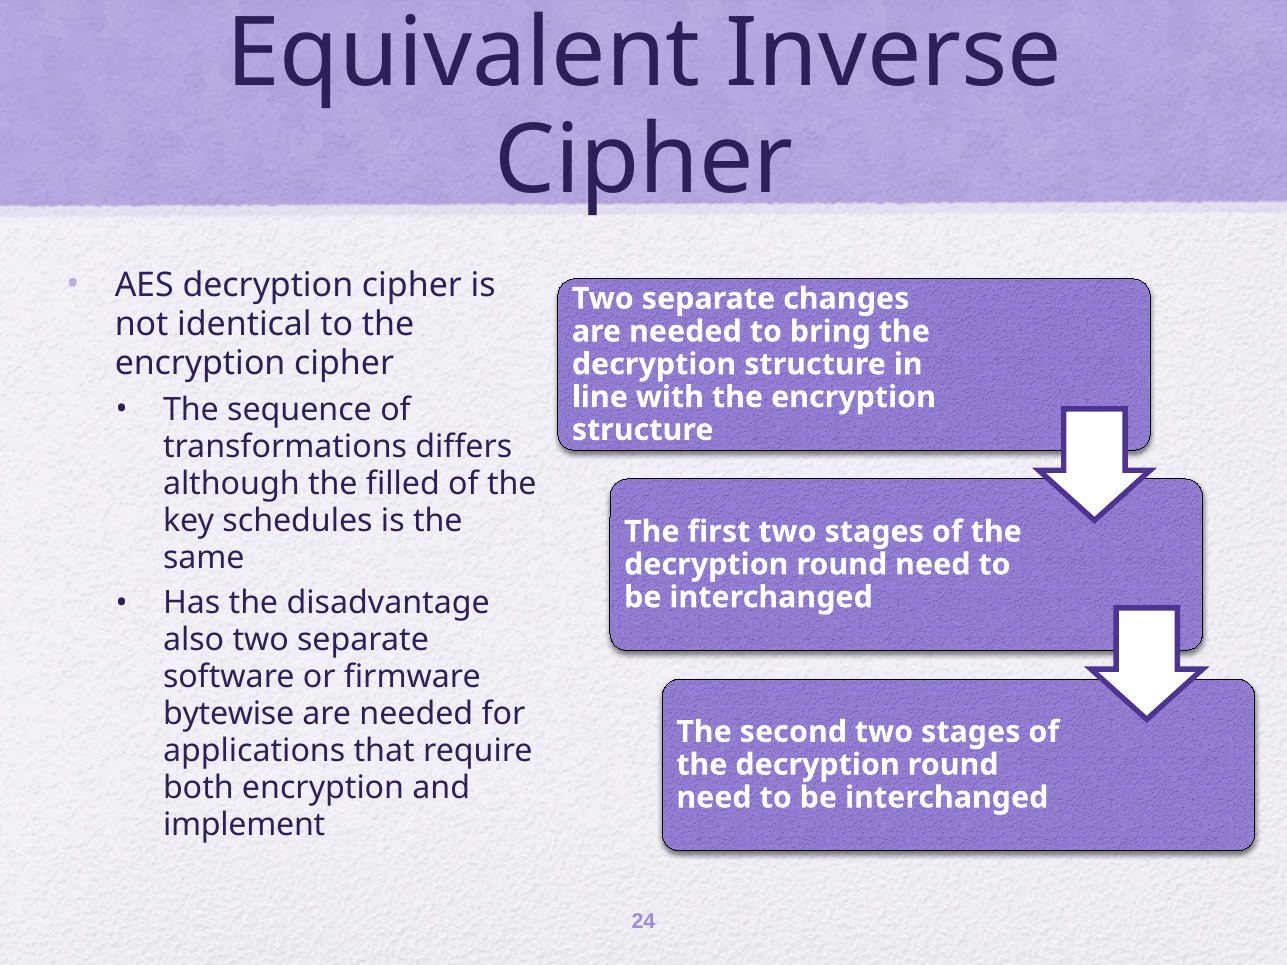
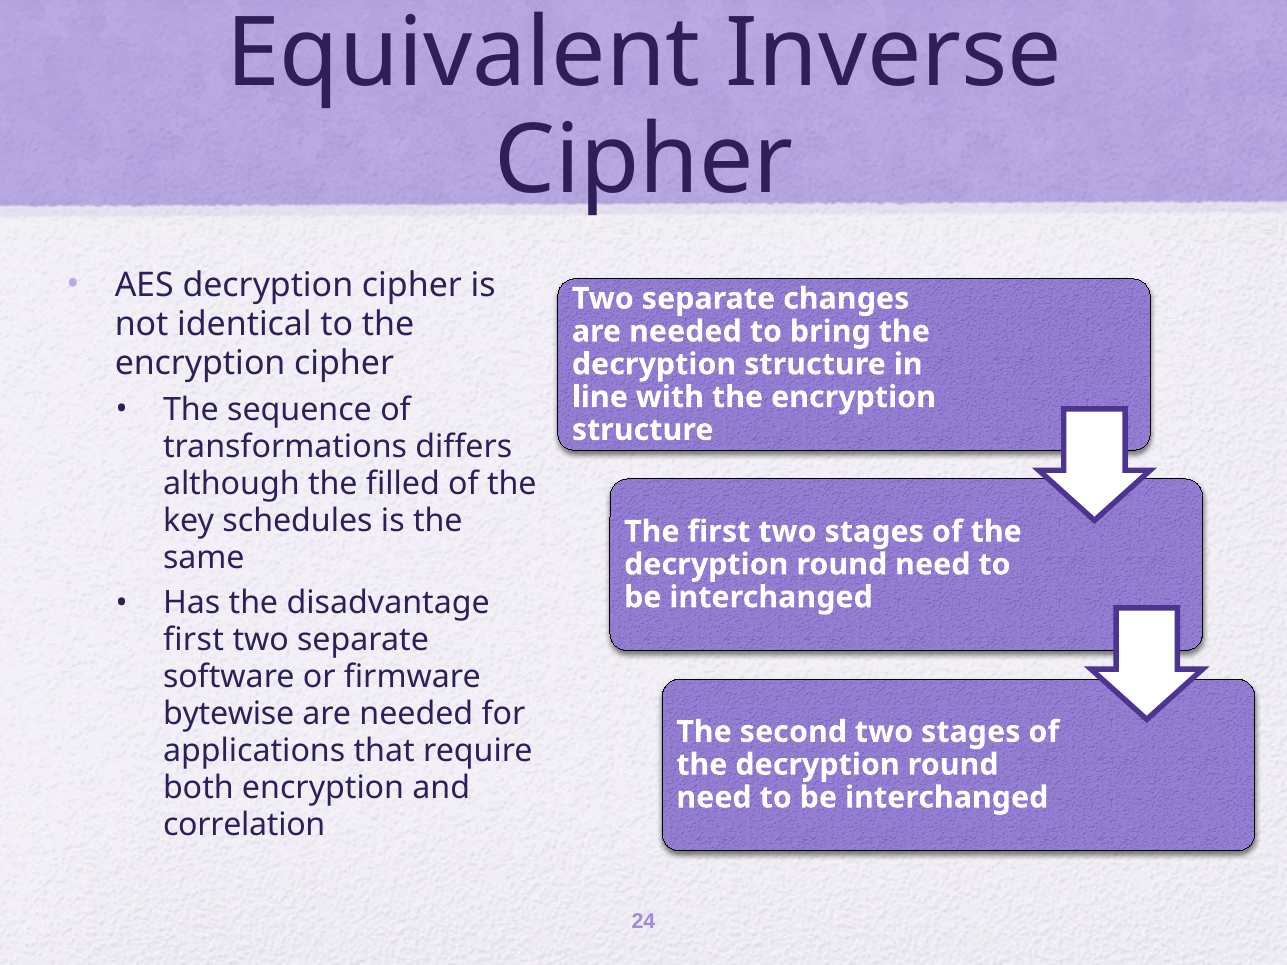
also: also -> first (193, 640)
implement: implement -> correlation (244, 826)
